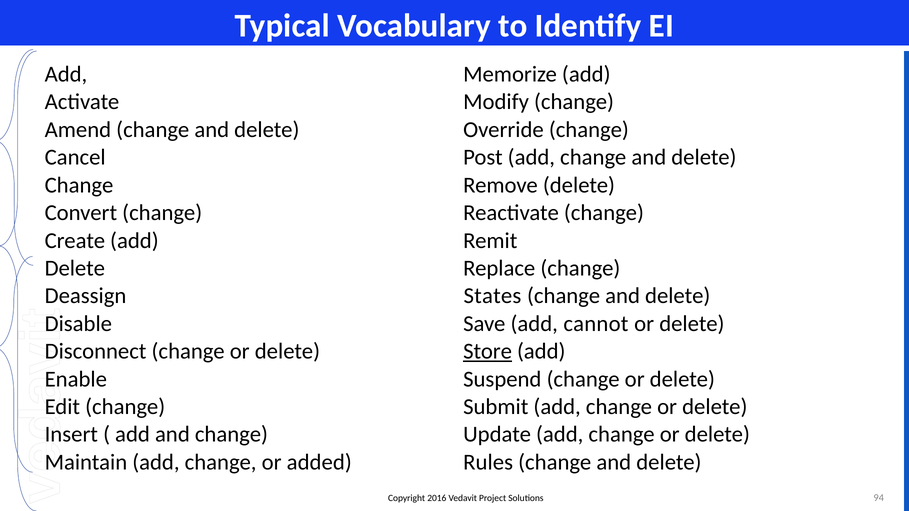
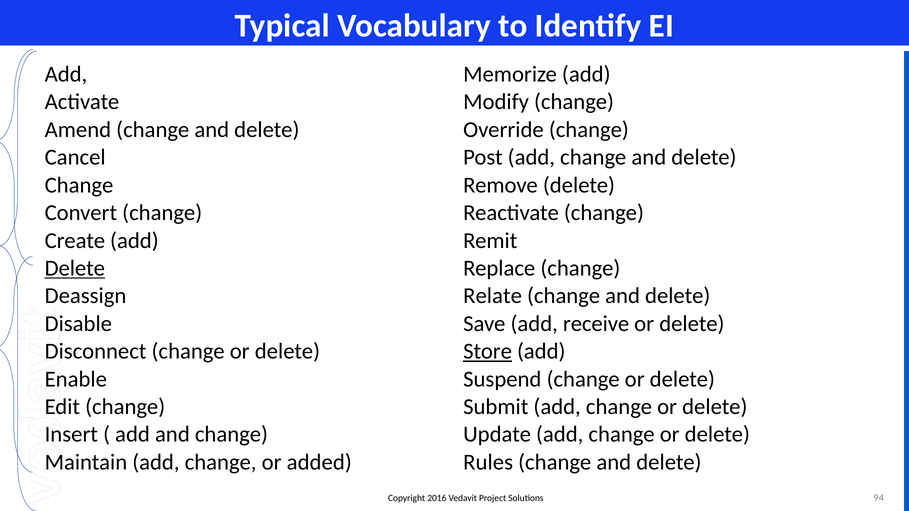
Delete underline: none -> present (75, 268)
States: States -> Relate (493, 296)
cannot: cannot -> receive (596, 324)
